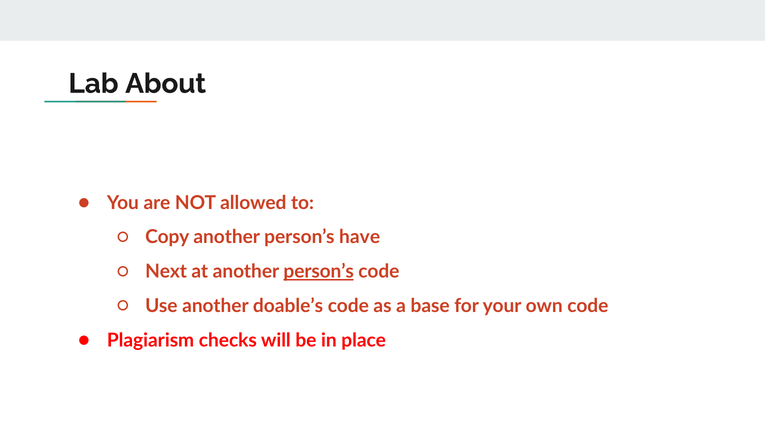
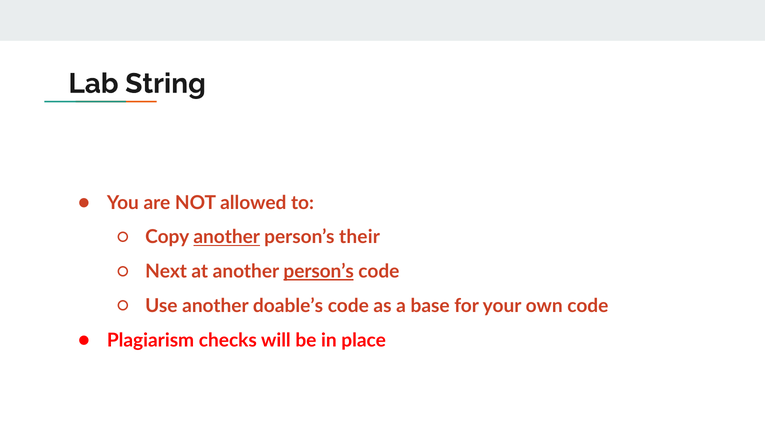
About: About -> String (166, 84)
another underline: none -> present (227, 237)
have: have -> their (360, 237)
